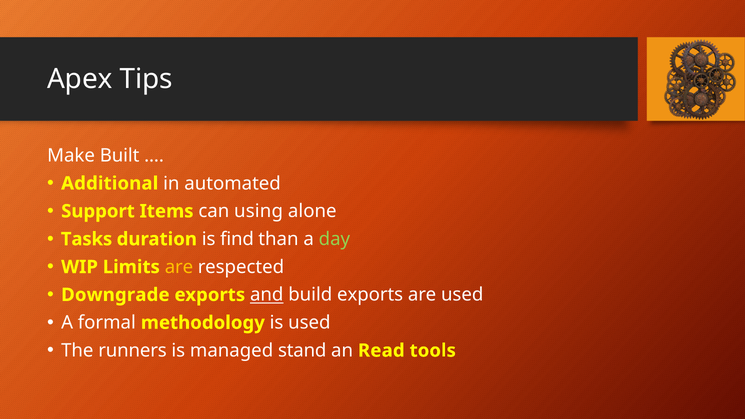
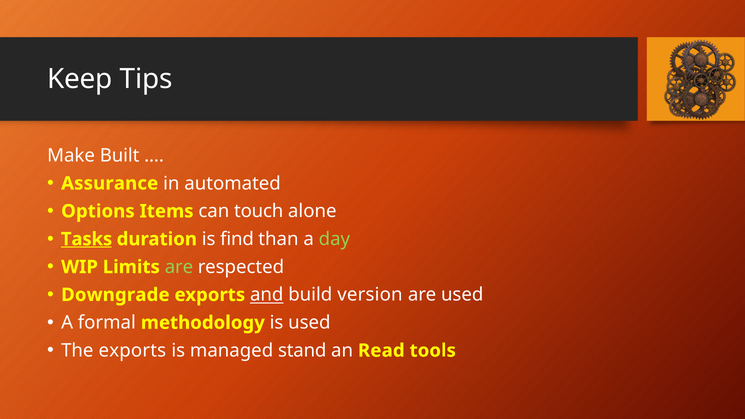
Apex: Apex -> Keep (80, 79)
Additional: Additional -> Assurance (110, 183)
Support: Support -> Options (98, 211)
using: using -> touch (259, 211)
Tasks underline: none -> present (87, 239)
are colour: yellow -> light green (179, 267)
build exports: exports -> version (370, 295)
The runners: runners -> exports (132, 351)
